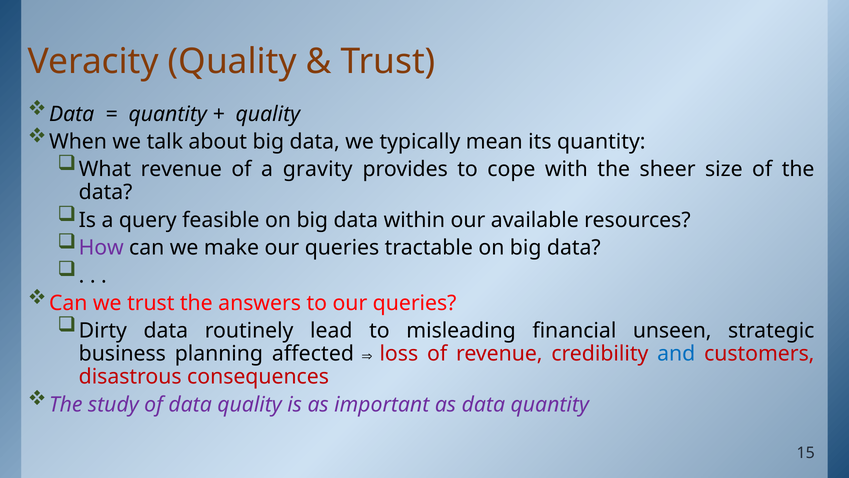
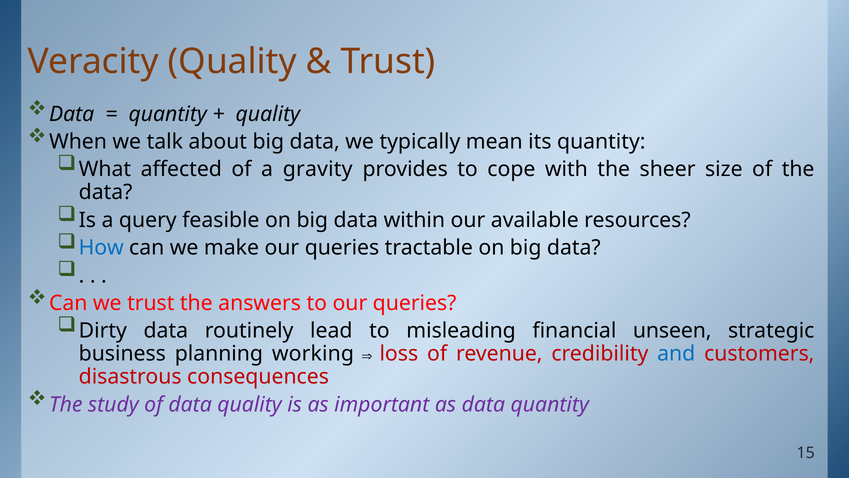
What revenue: revenue -> affected (181, 169)
How colour: purple -> blue (101, 248)
affected: affected -> working (313, 354)
